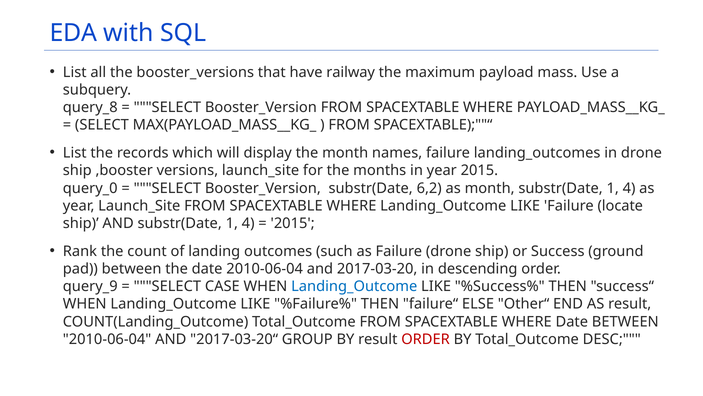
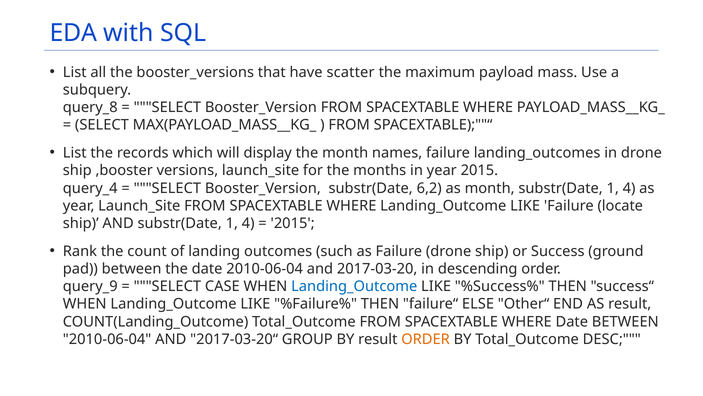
railway: railway -> scatter (351, 72)
query_0: query_0 -> query_4 (90, 188)
ORDER colour: red -> orange (426, 339)
